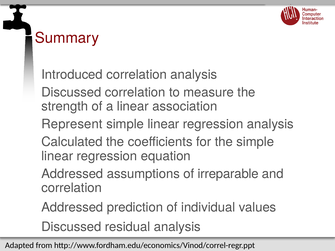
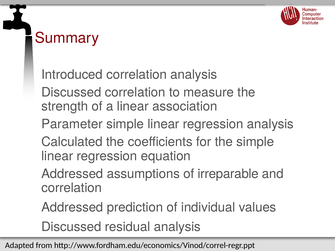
Represent: Represent -> Parameter (72, 124)
